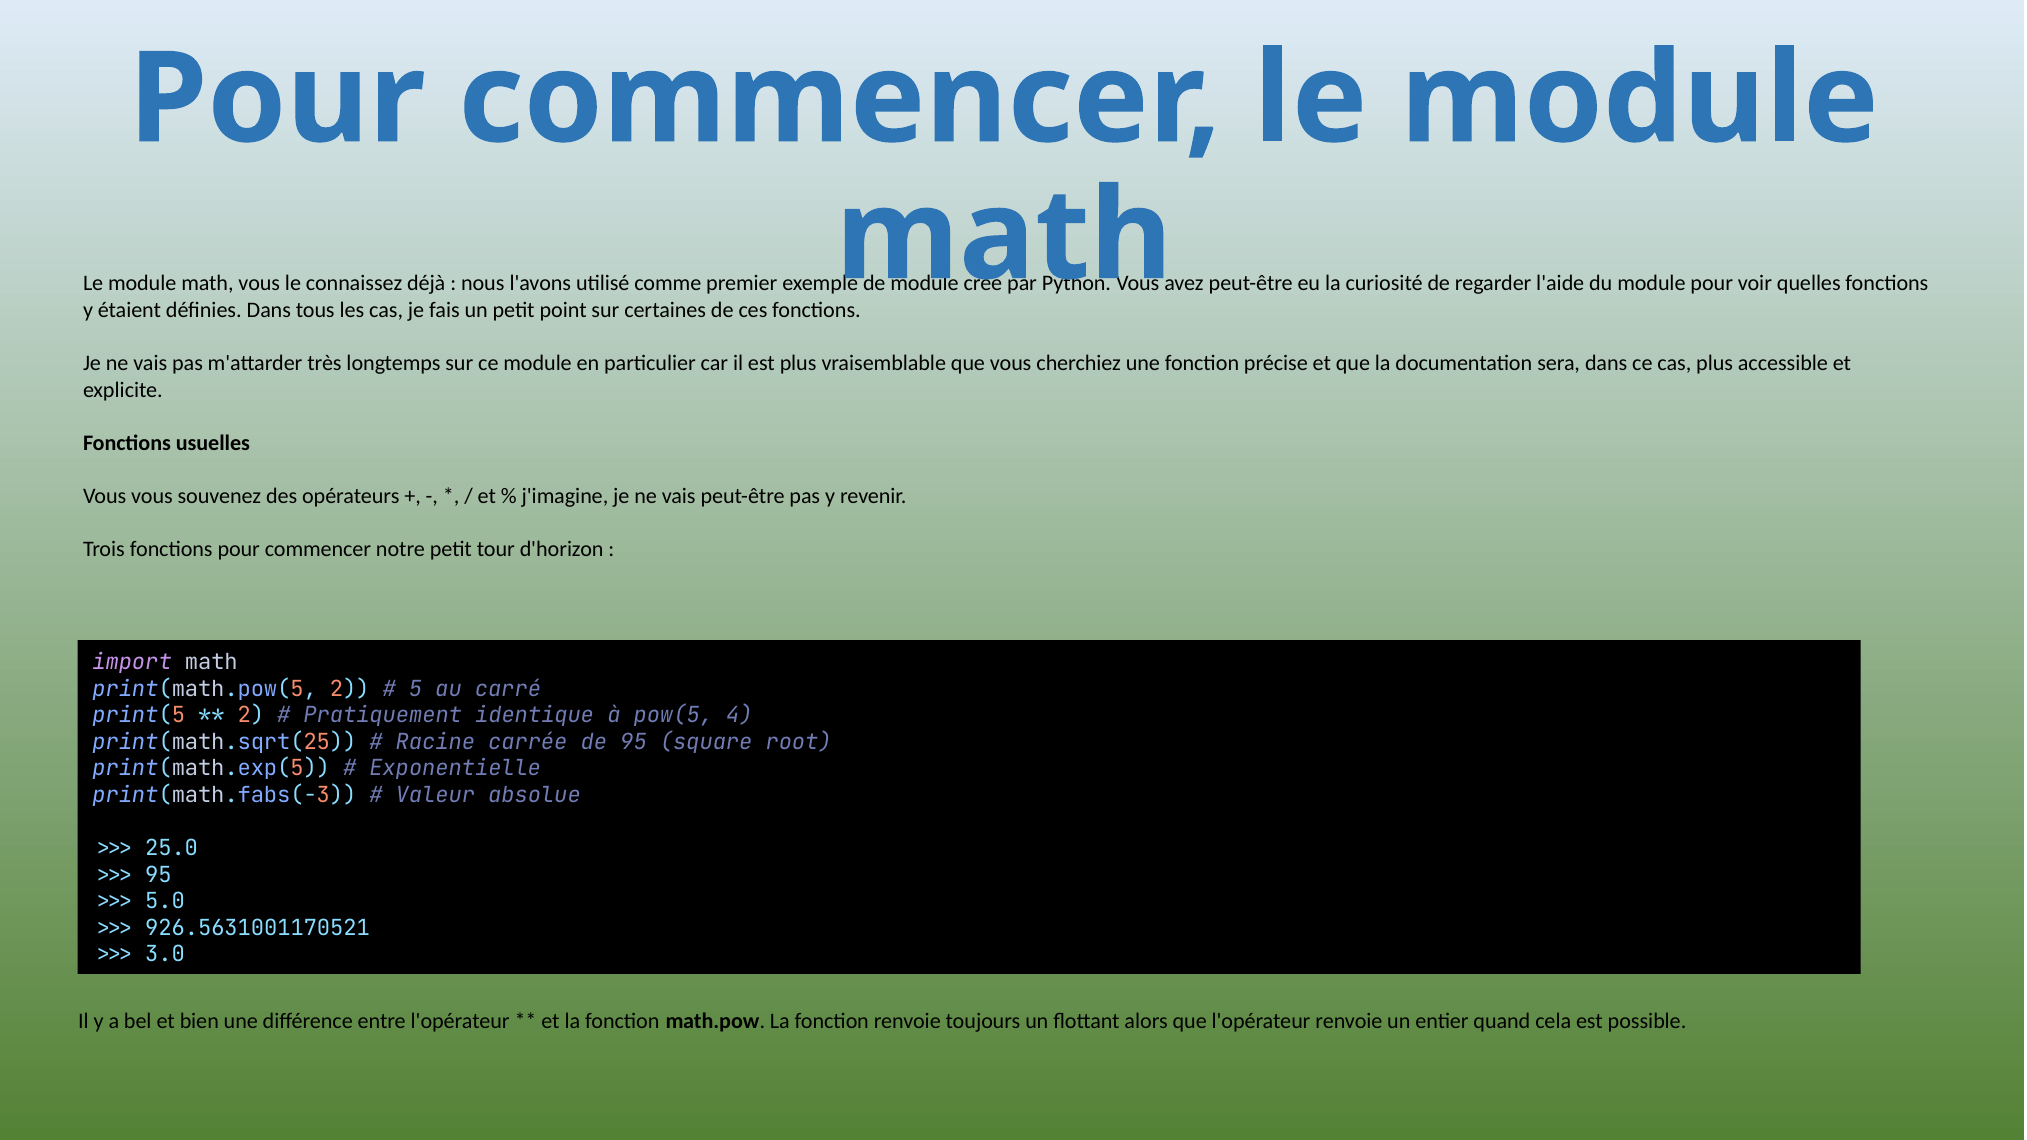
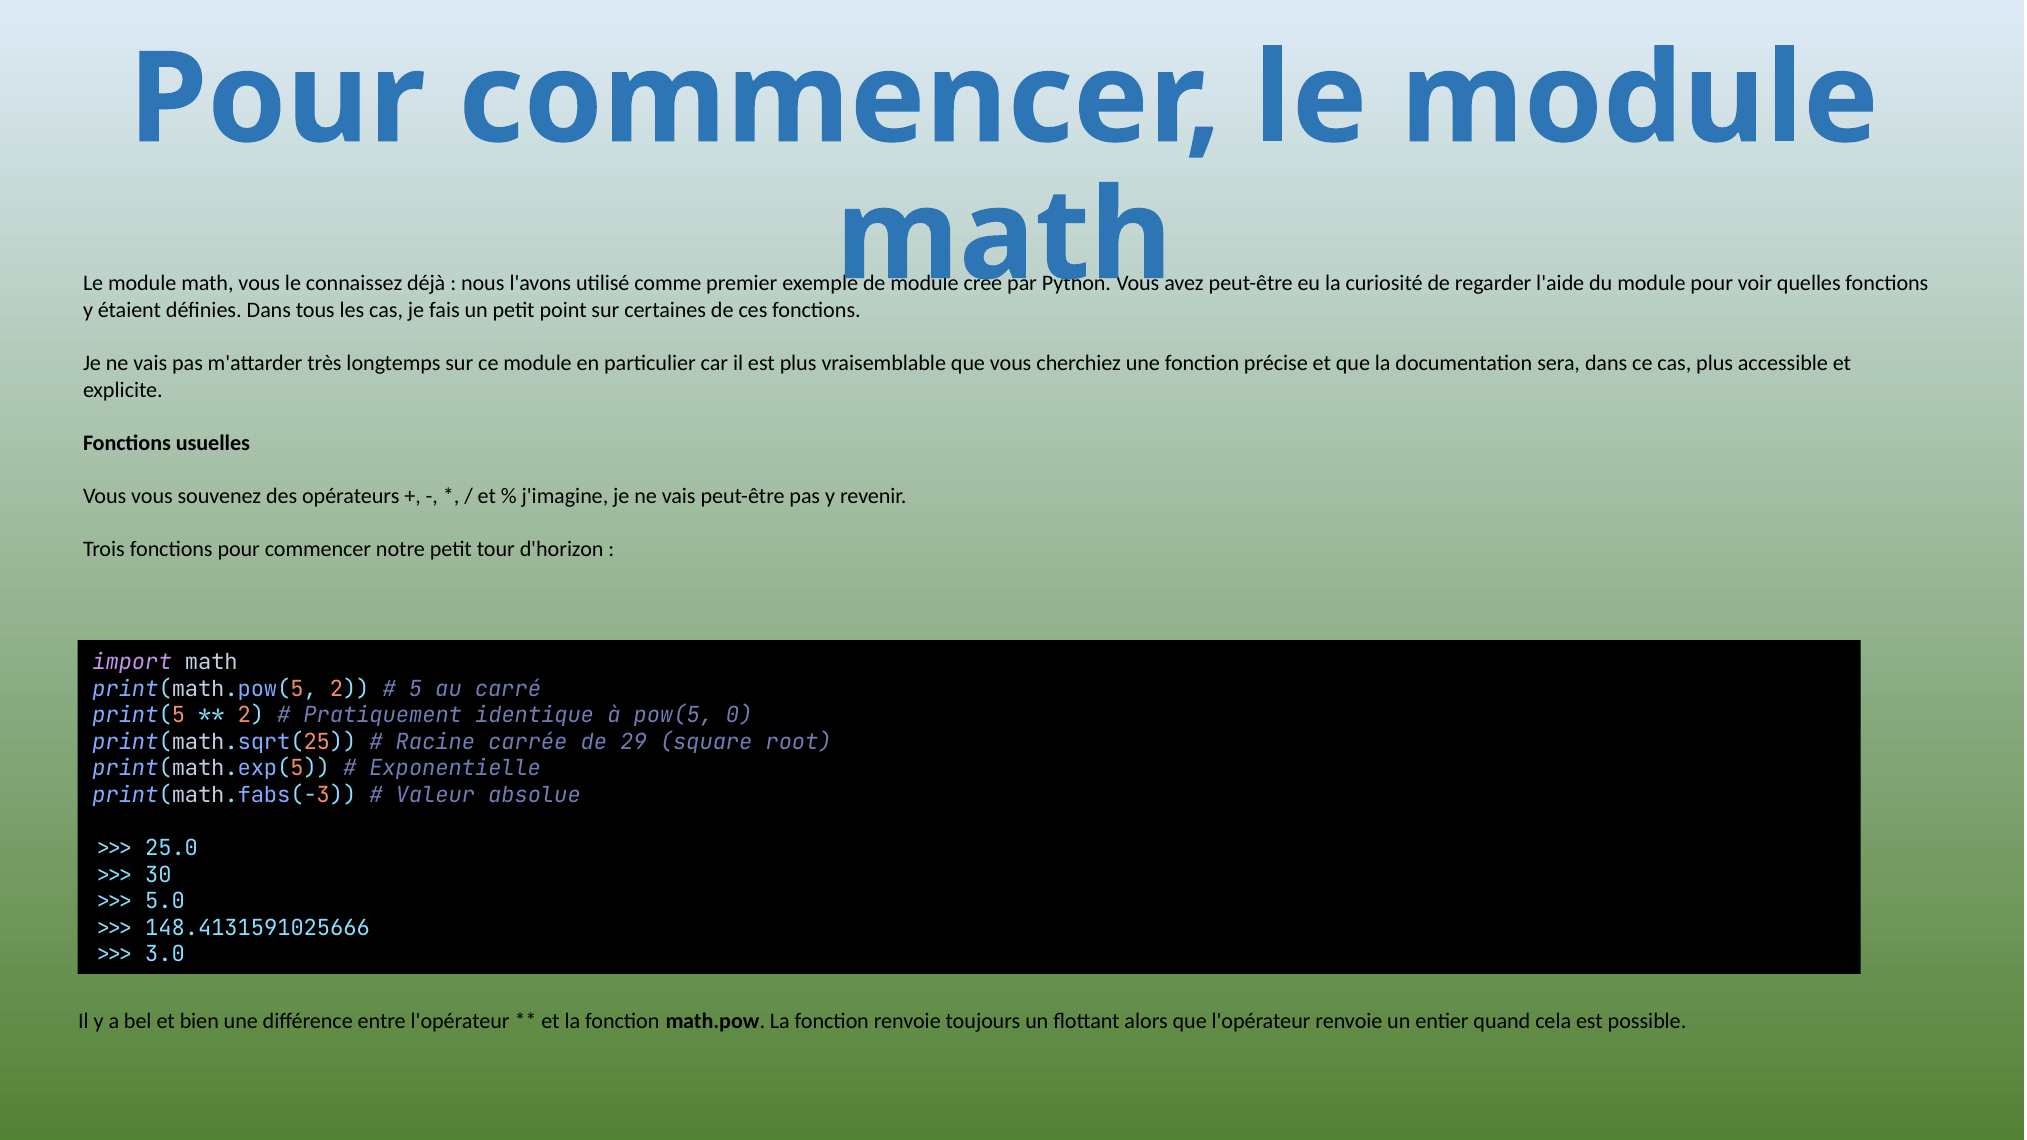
4: 4 -> 0 (739, 716)
de 95: 95 -> 29 (633, 742)
95: 95 -> 30 (158, 875)
926.5631001170521: 926.5631001170521 -> 148.4131591025666 (258, 928)
